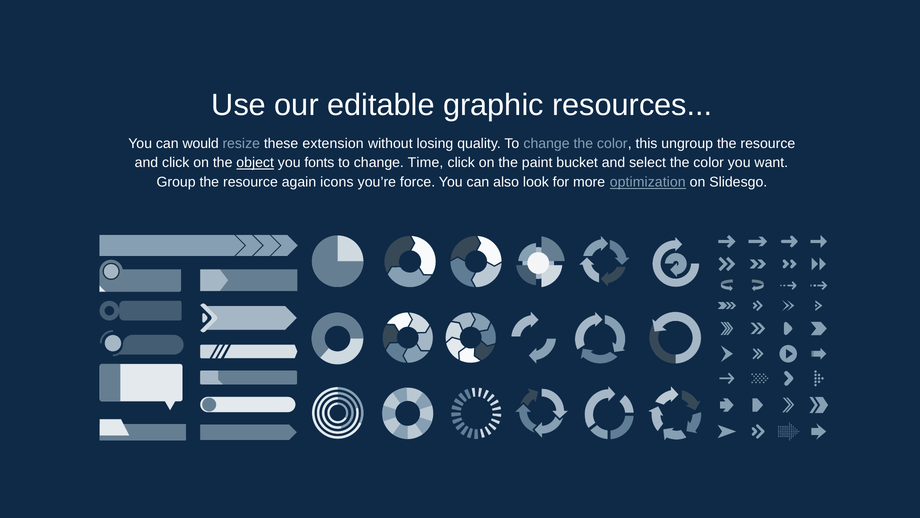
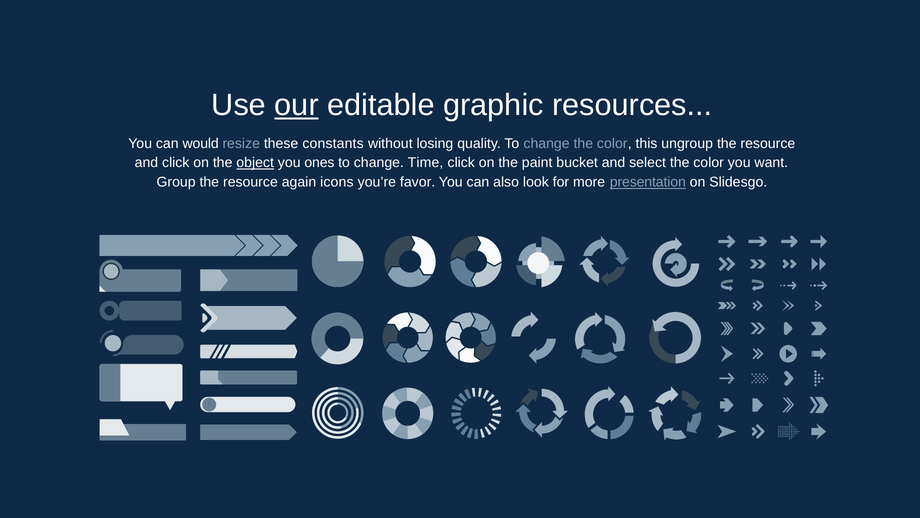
our underline: none -> present (297, 105)
extension: extension -> constants (333, 143)
fonts: fonts -> ones (319, 163)
force: force -> favor (418, 182)
optimization: optimization -> presentation (648, 182)
